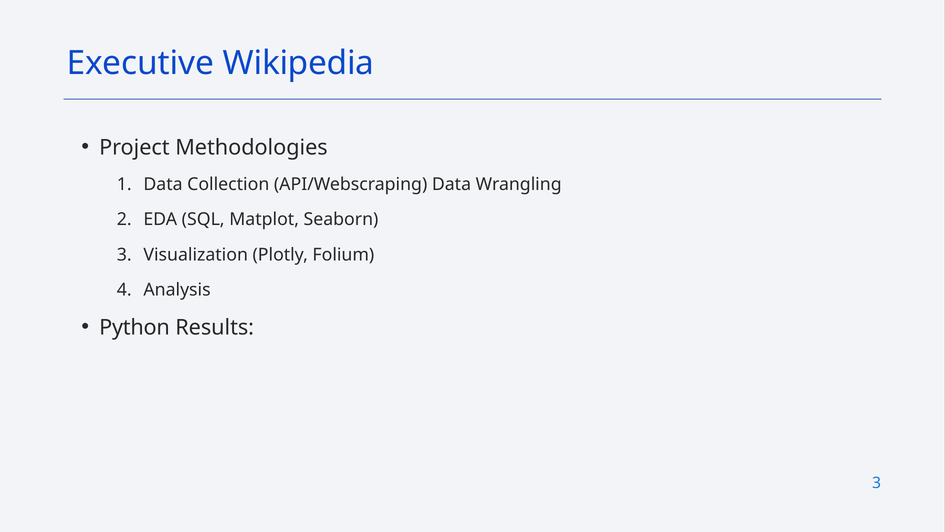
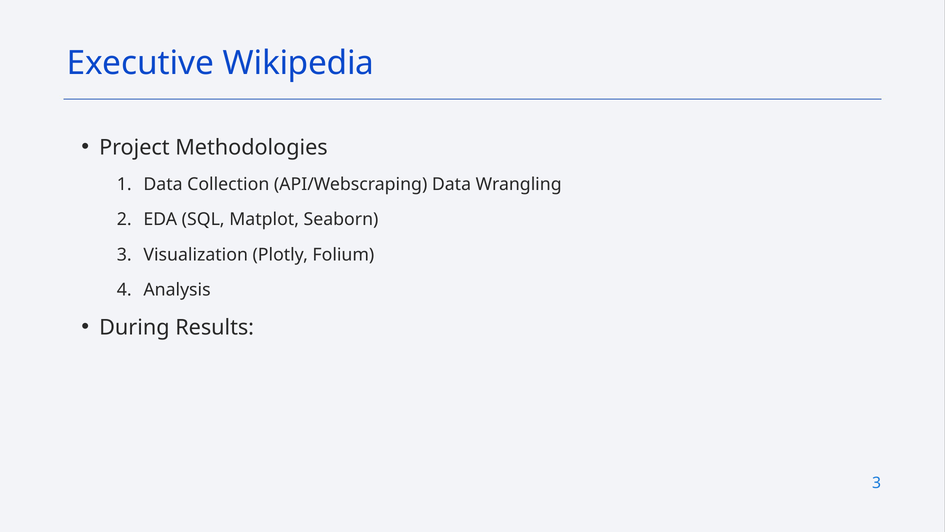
Python: Python -> During (134, 327)
